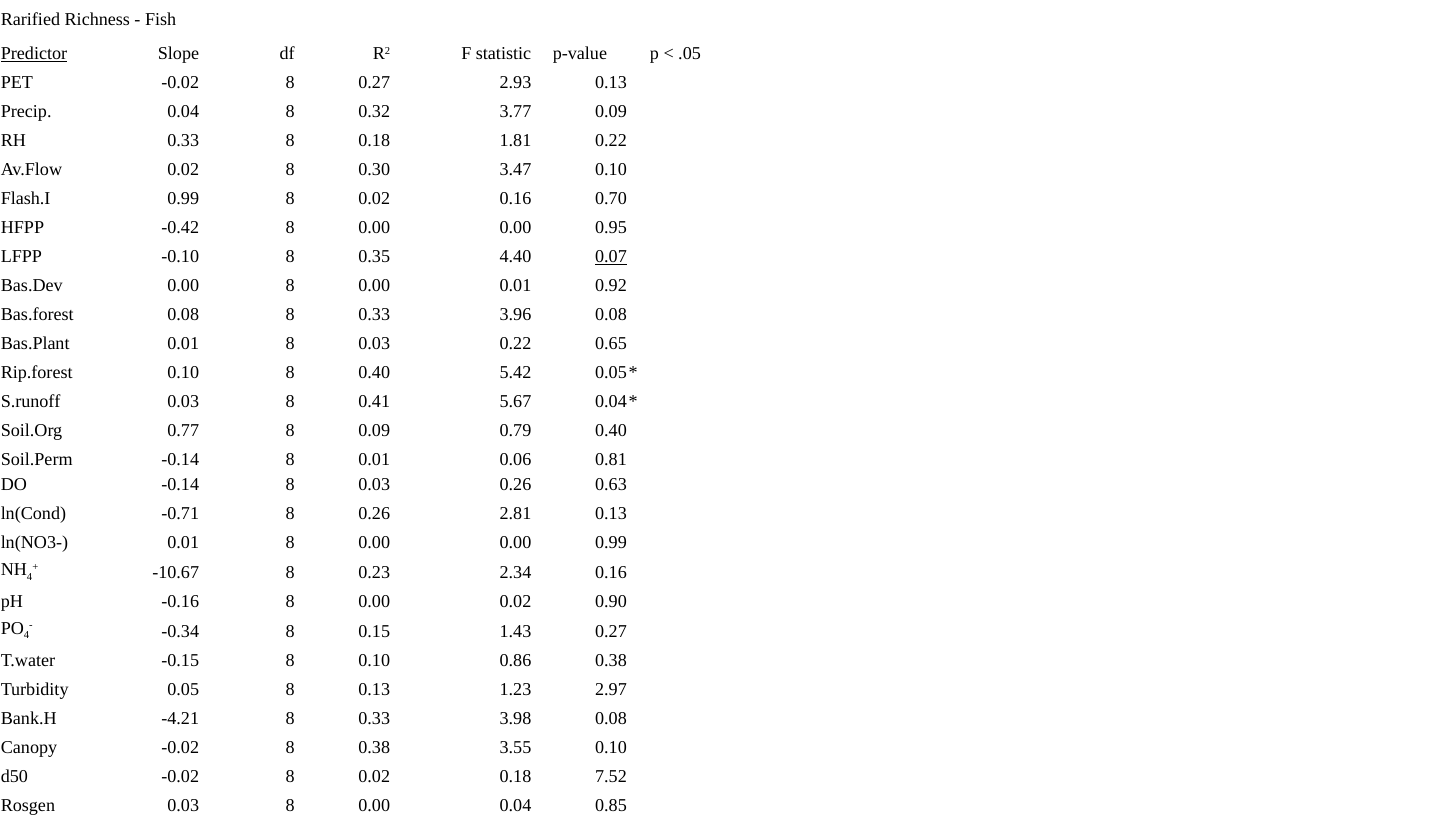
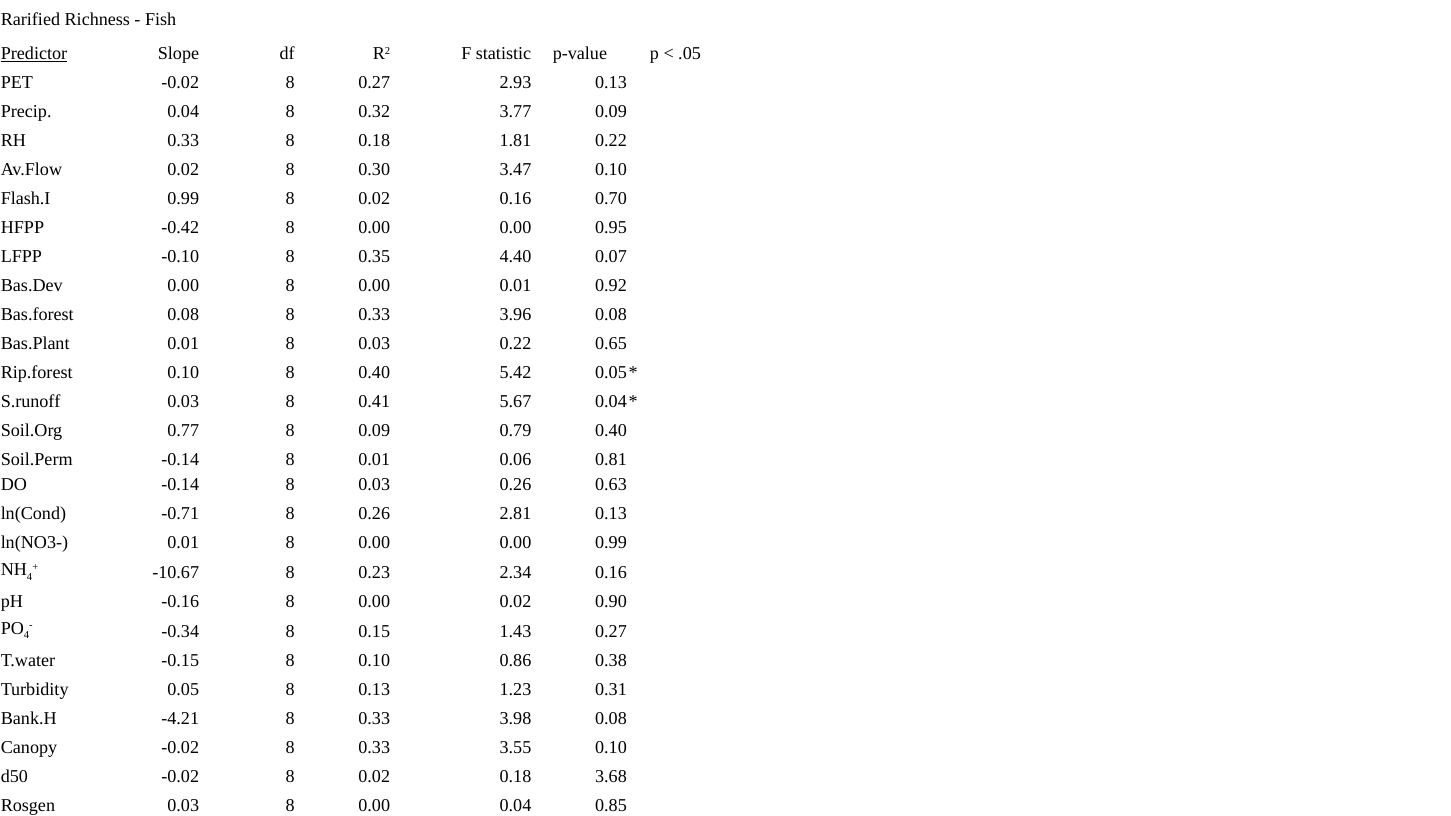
0.07 underline: present -> none (611, 257)
2.97: 2.97 -> 0.31 (611, 689)
-0.02 8 0.38: 0.38 -> 0.33 (374, 747)
7.52: 7.52 -> 3.68 (611, 776)
